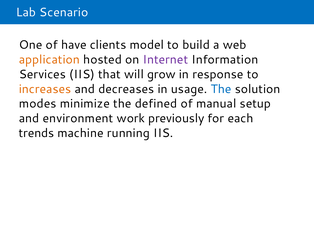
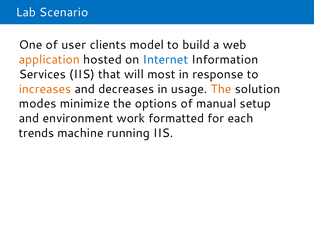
have: have -> user (74, 45)
Internet colour: purple -> blue (165, 59)
grow: grow -> most (161, 74)
The colour: blue -> orange (221, 89)
defined: defined -> options (156, 103)
previously: previously -> formatted (176, 118)
